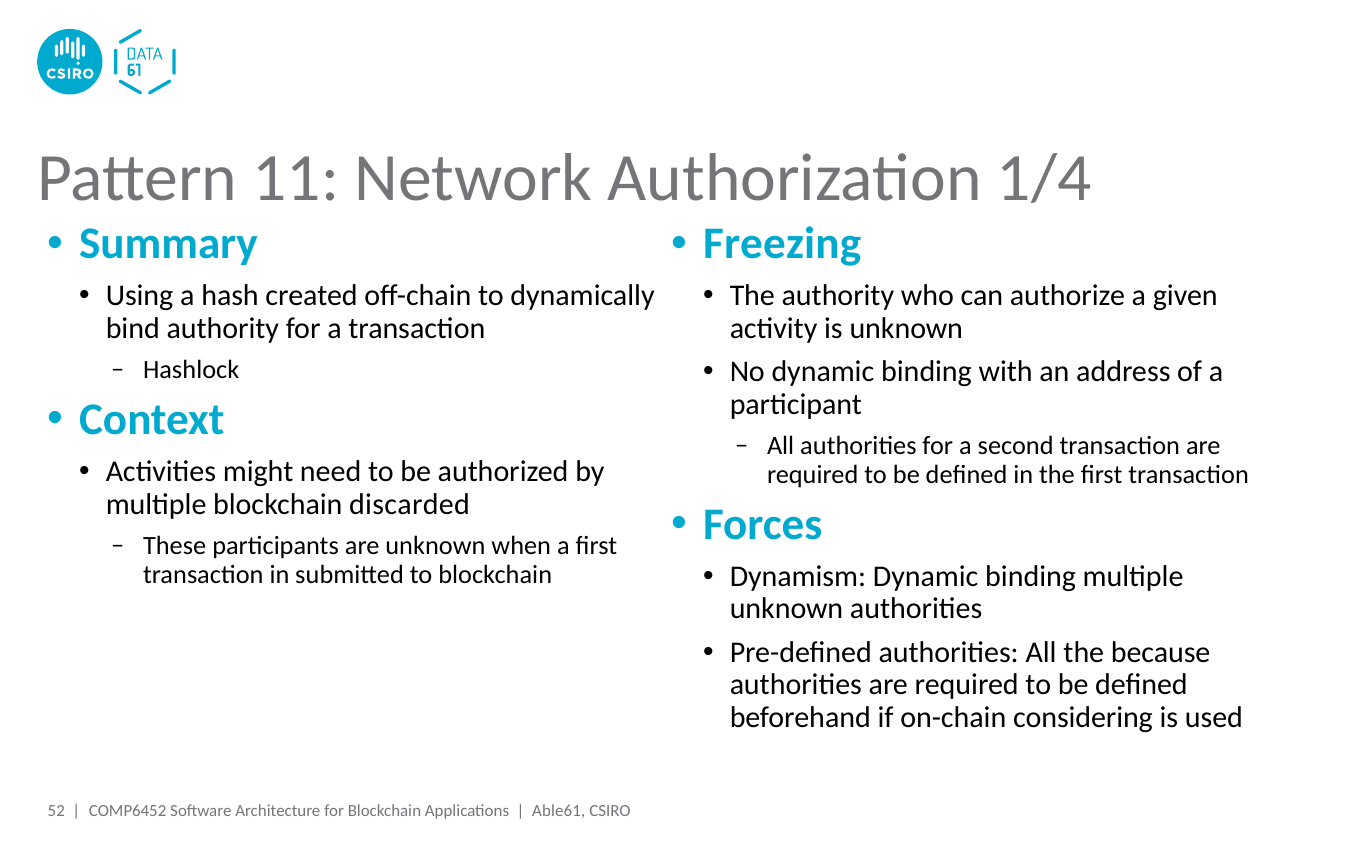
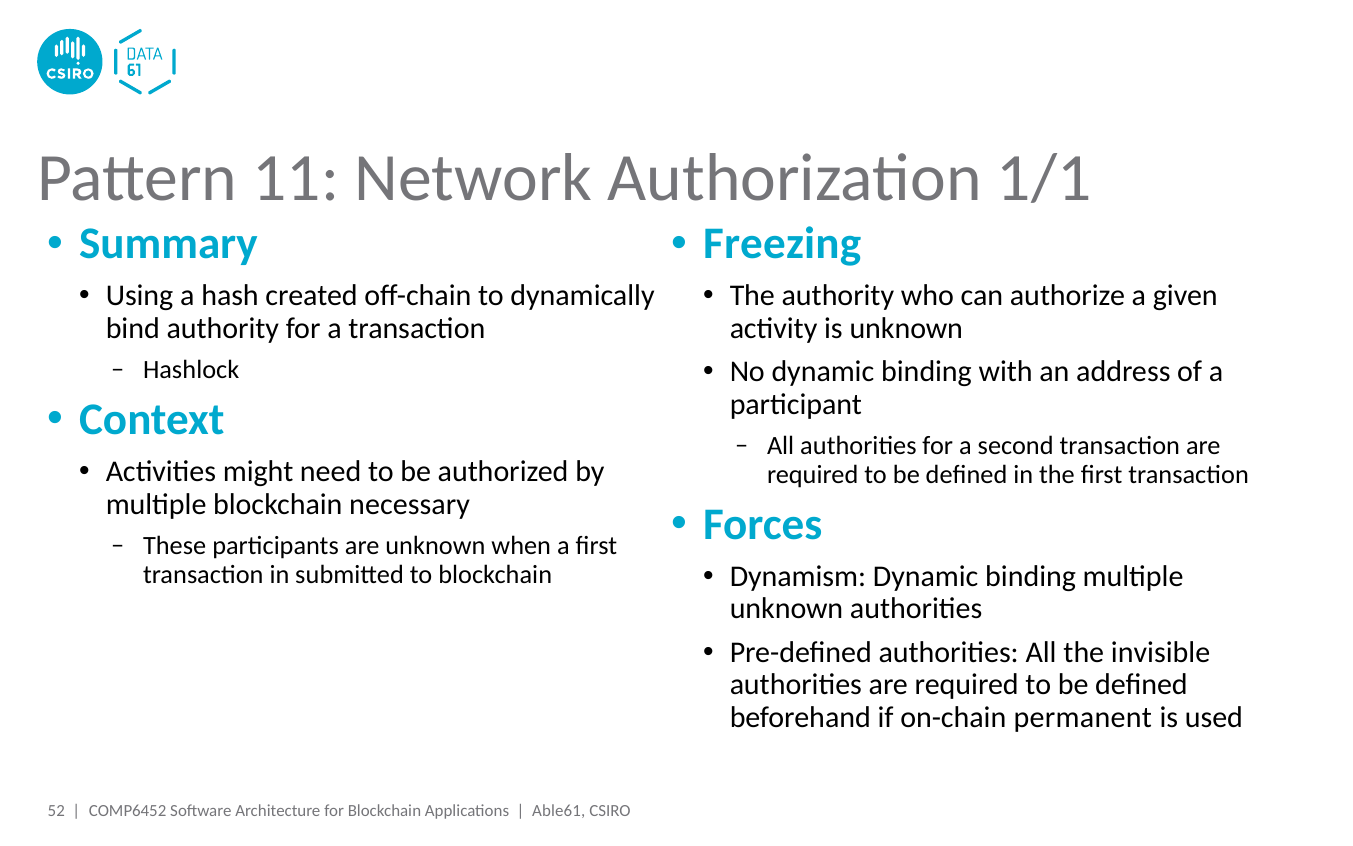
1/4: 1/4 -> 1/1 (1044, 178)
discarded: discarded -> necessary (410, 504)
because: because -> invisible (1161, 652)
considering: considering -> permanent (1083, 717)
